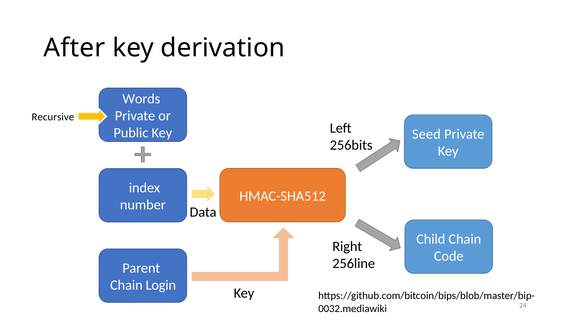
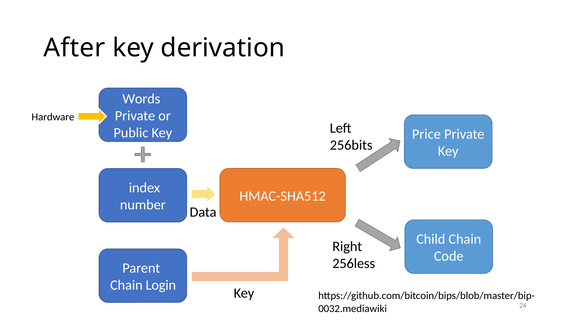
Recursive: Recursive -> Hardware (53, 117)
Seed: Seed -> Price (426, 134)
256line: 256line -> 256less (354, 264)
